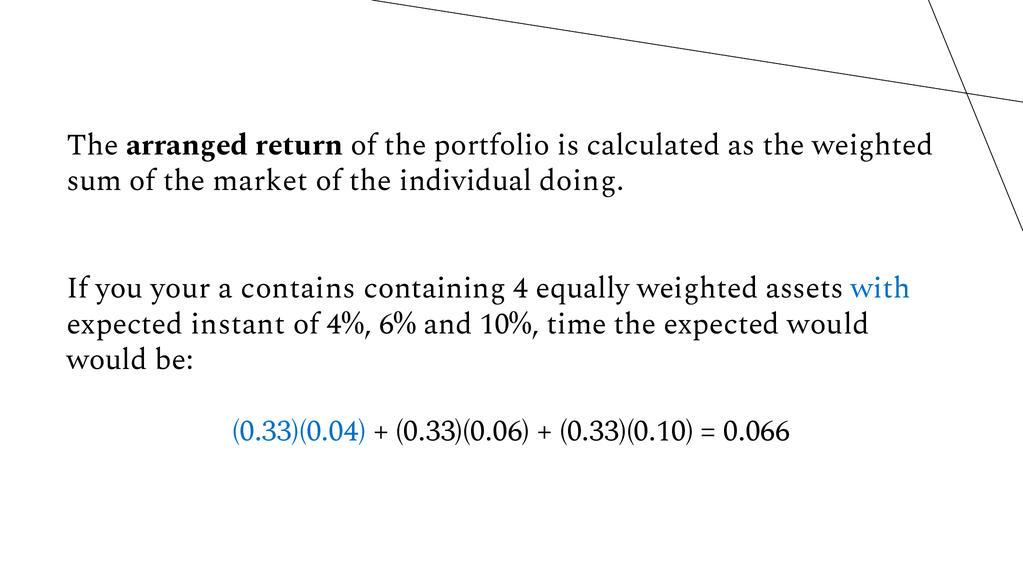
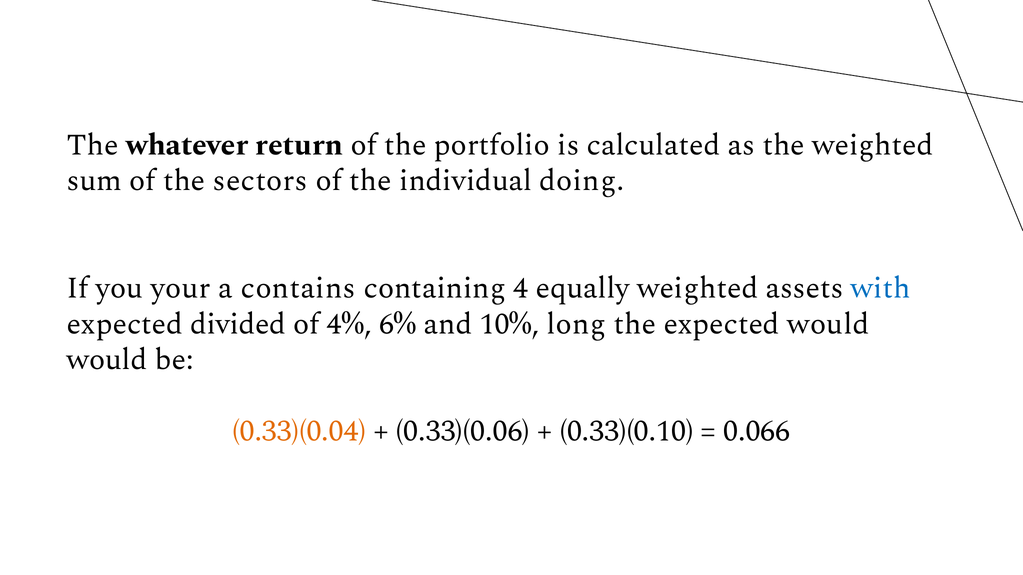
arranged: arranged -> whatever (187, 145)
market: market -> sectors (260, 181)
instant: instant -> divided (238, 324)
time: time -> long (576, 324)
0.33)(0.04 colour: blue -> orange (299, 431)
